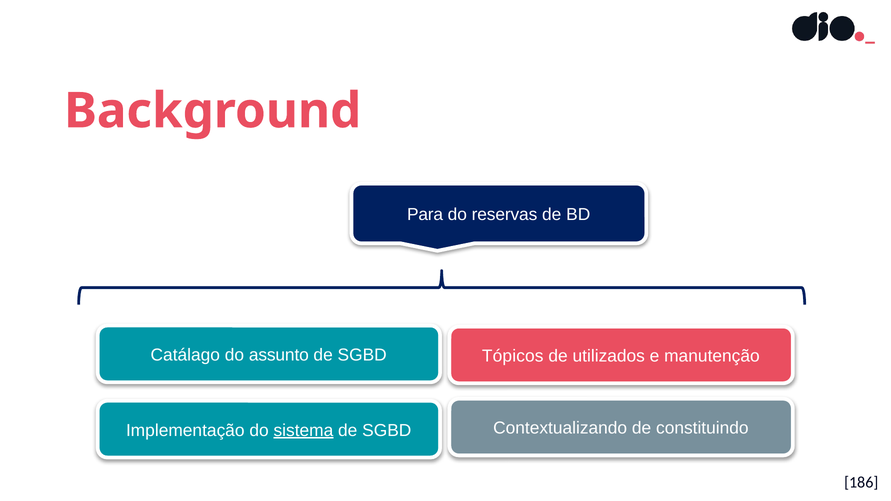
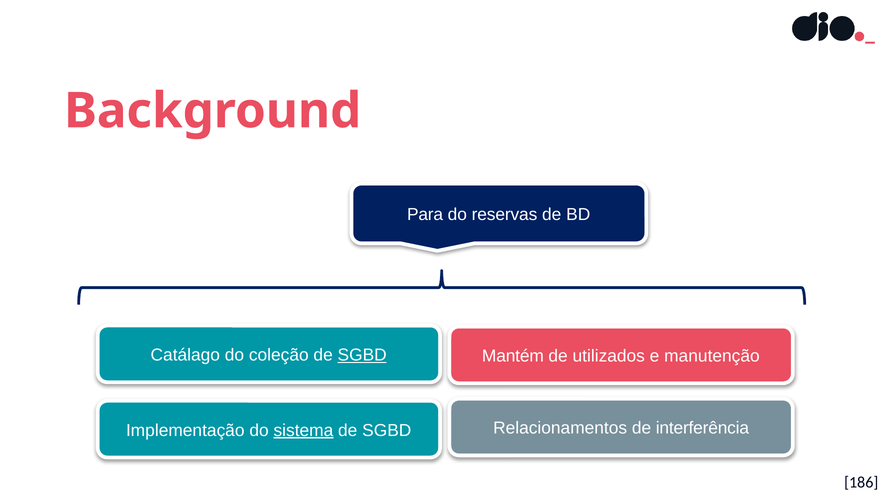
assunto: assunto -> coleção (279, 355)
SGBD underline: none -> present (362, 355)
Tópicos: Tópicos -> Mantém (513, 356)
Contextualizando: Contextualizando -> Relacionamentos (560, 428)
constituindo: constituindo -> interferência (702, 428)
